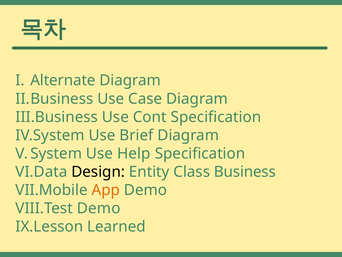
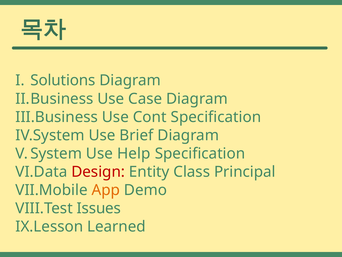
Alternate: Alternate -> Solutions (63, 80)
Design colour: black -> red (98, 172)
Business: Business -> Principal (245, 172)
Demo: Demo -> Issues (99, 208)
